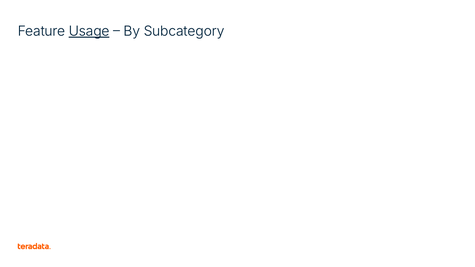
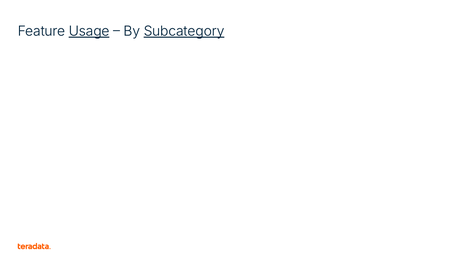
Subcategory underline: none -> present (184, 31)
